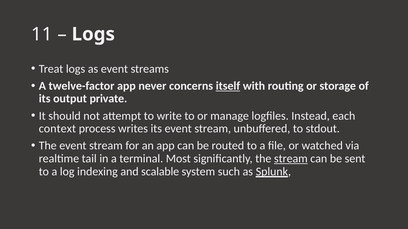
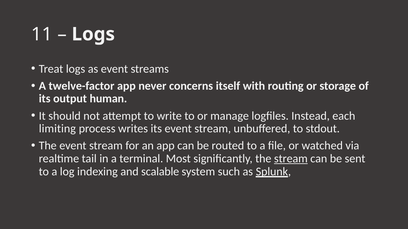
itself underline: present -> none (228, 86)
private: private -> human (108, 99)
context: context -> limiting (57, 129)
